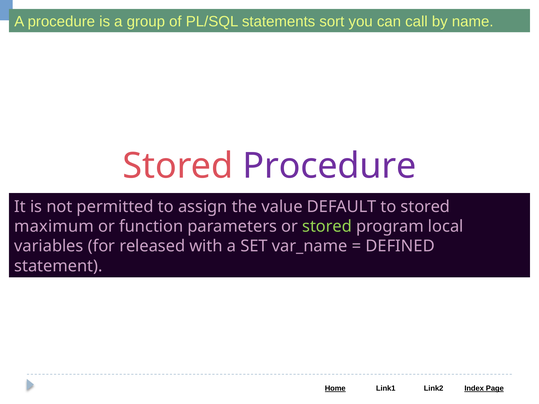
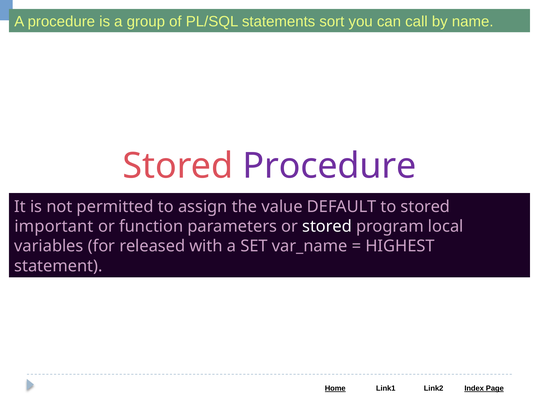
maximum: maximum -> important (54, 227)
stored colour: light green -> white (327, 227)
DEFINED: DEFINED -> HIGHEST (400, 246)
